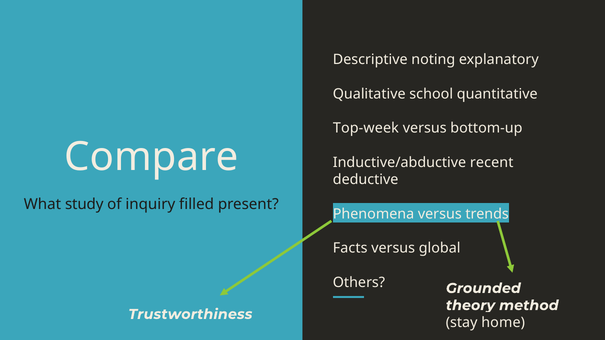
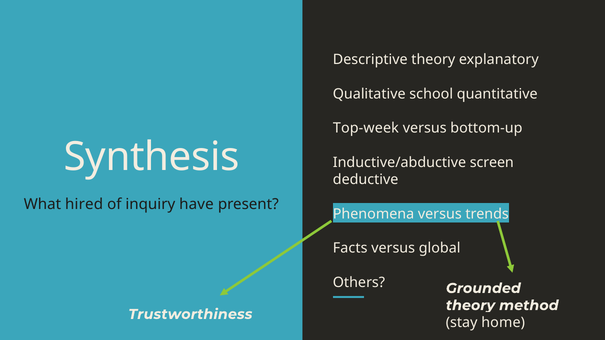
Descriptive noting: noting -> theory (433, 60)
Compare: Compare -> Synthesis (152, 157)
recent: recent -> screen (492, 163)
study: study -> hired (84, 204)
filled: filled -> have (196, 204)
